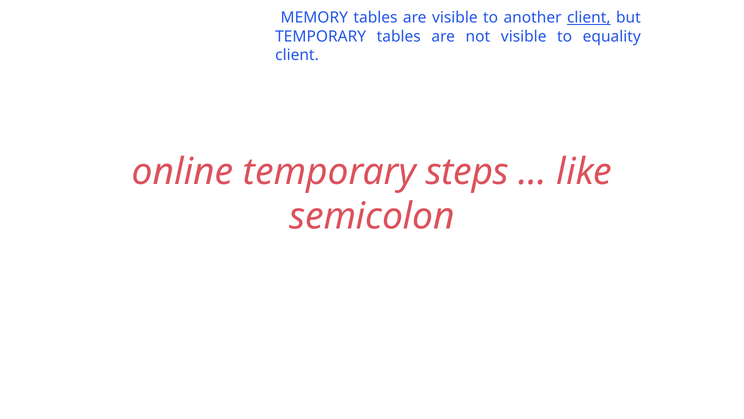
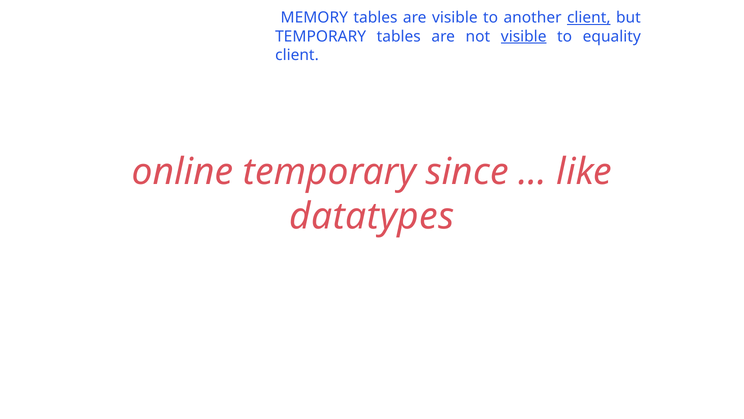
visible underline: none -> present (524, 36)
steps: steps -> since (467, 172)
semicolon: semicolon -> datatypes (372, 216)
